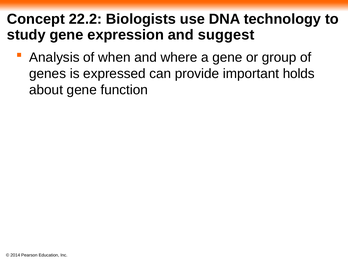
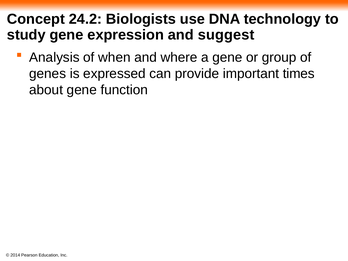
22.2: 22.2 -> 24.2 (85, 19)
holds: holds -> times (299, 74)
